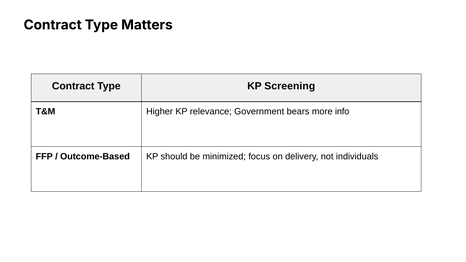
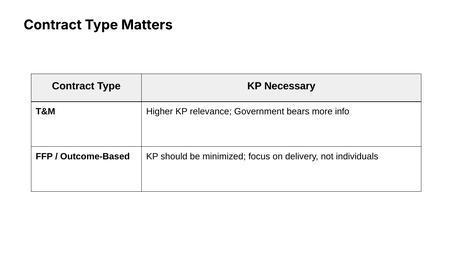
Screening: Screening -> Necessary (290, 86)
